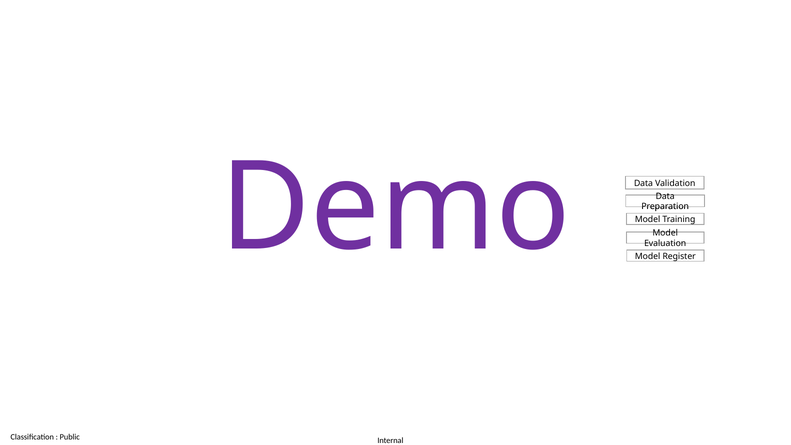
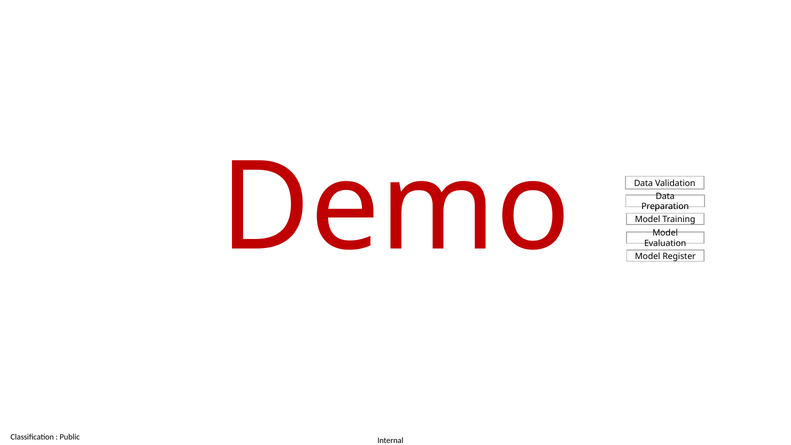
Demo colour: purple -> red (395, 208)
